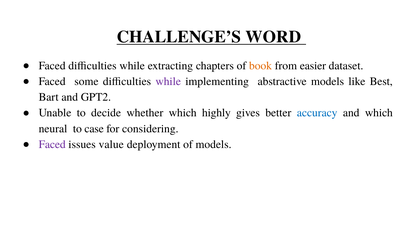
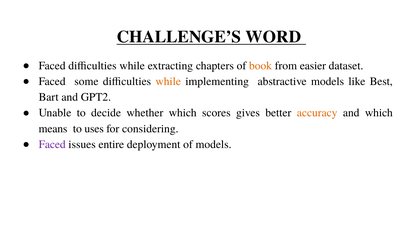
while colour: purple -> orange (168, 81)
highly: highly -> scores (216, 113)
accuracy colour: blue -> orange (317, 113)
neural: neural -> means (53, 129)
case: case -> uses (94, 129)
value: value -> entire (111, 145)
